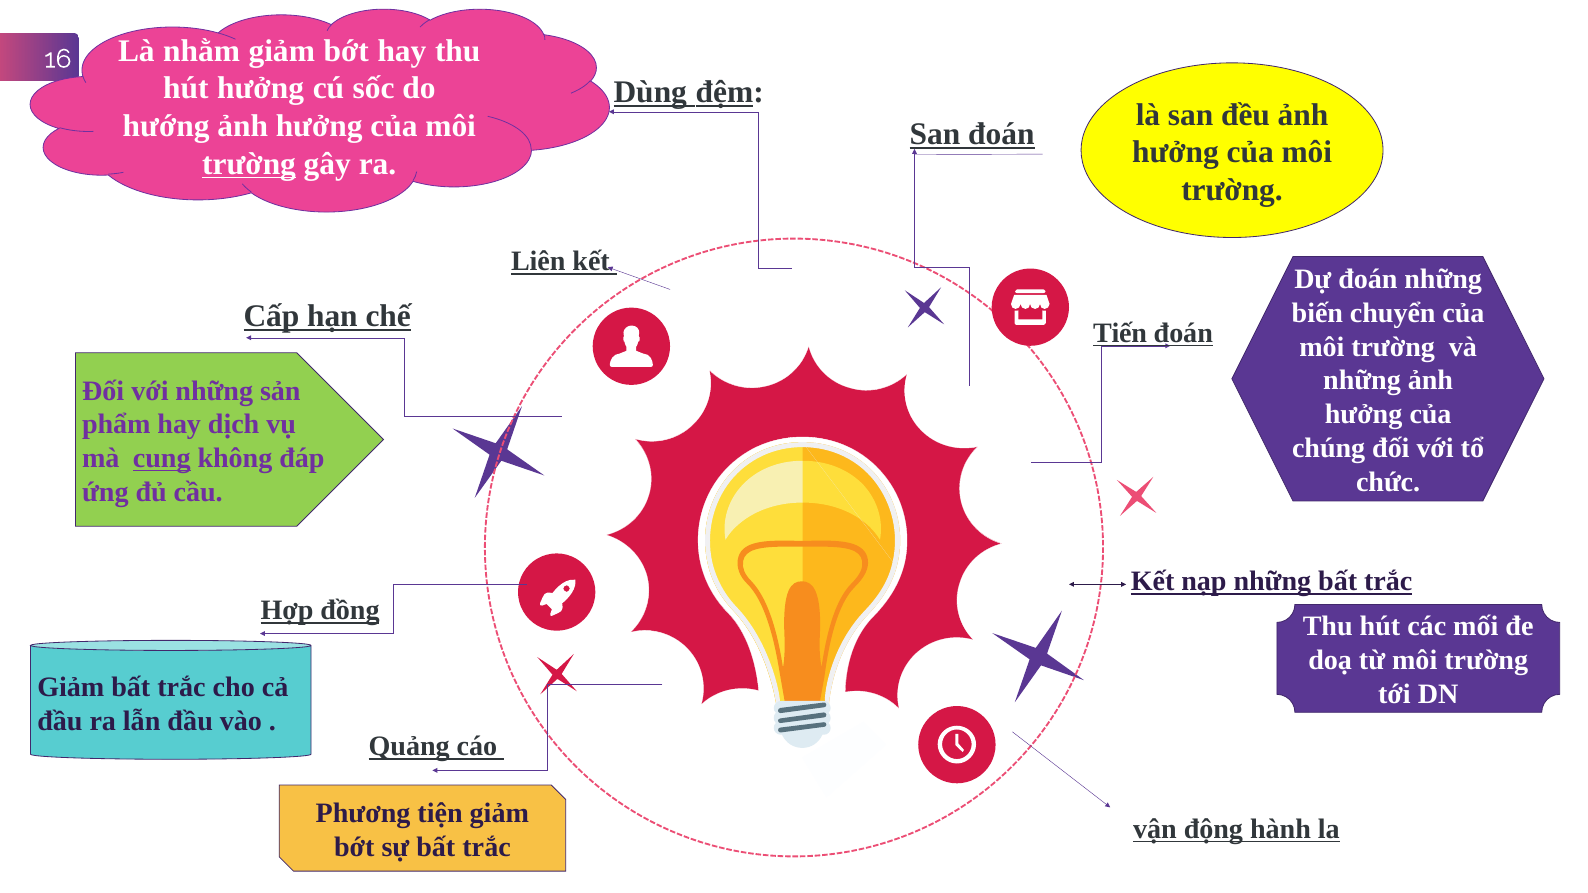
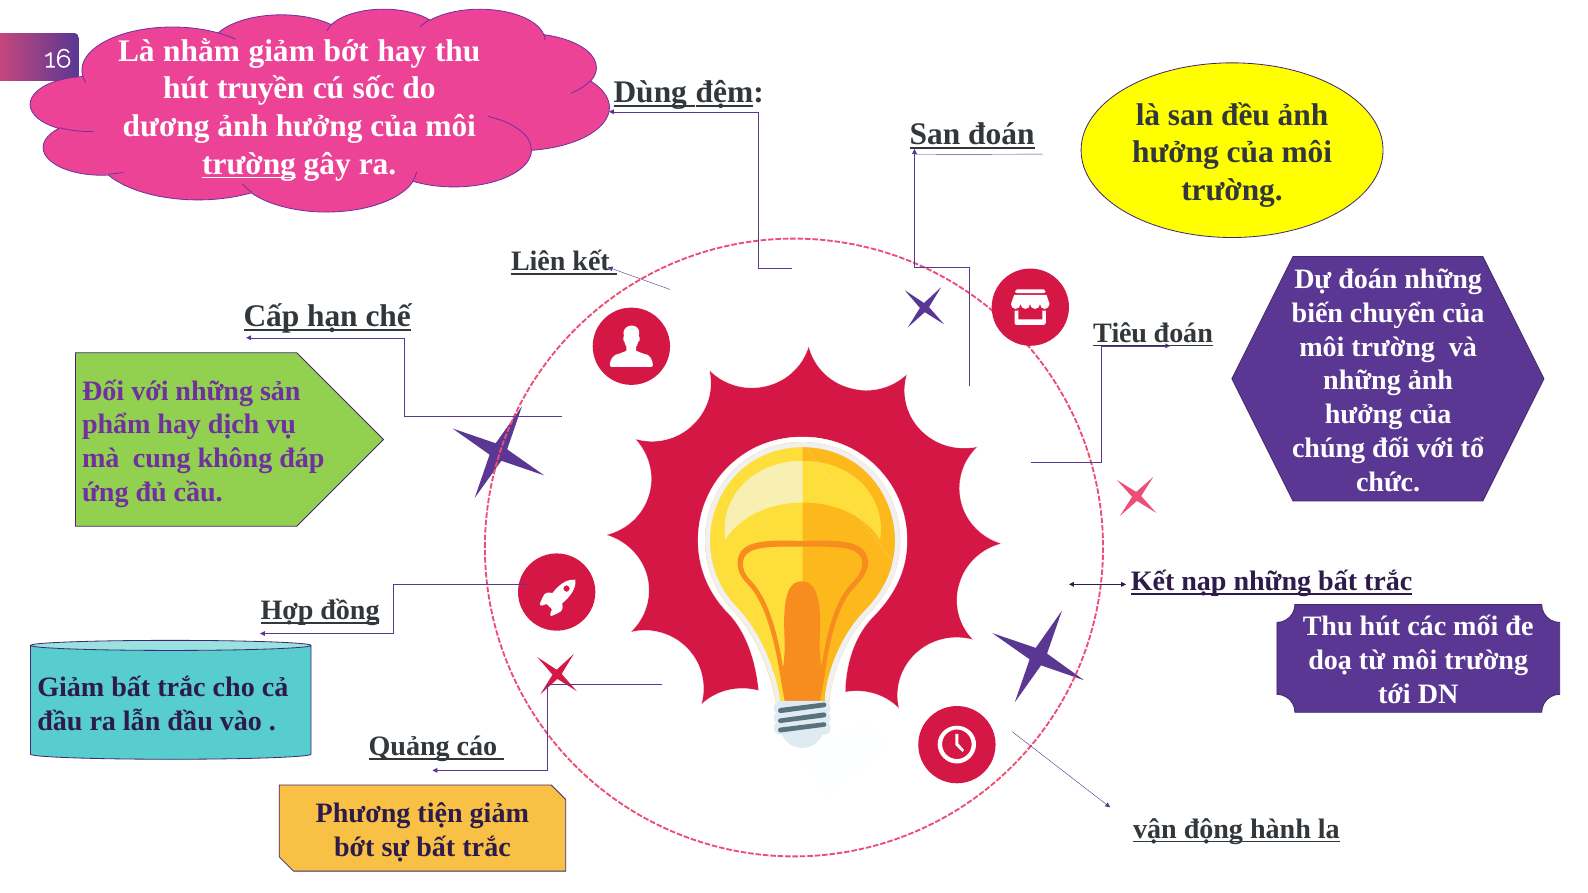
hút hưởng: hưởng -> truyền (261, 89)
hướng: hướng -> dương (166, 126)
Tiến: Tiến -> Tiêu (1120, 333)
cung underline: present -> none (162, 459)
